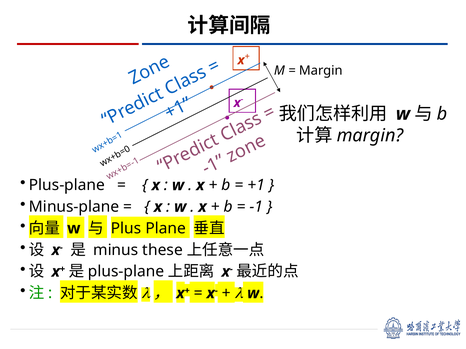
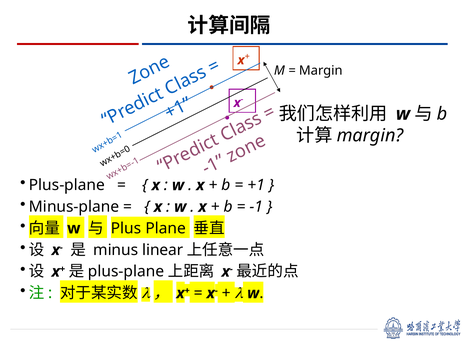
these: these -> linear (163, 250)
